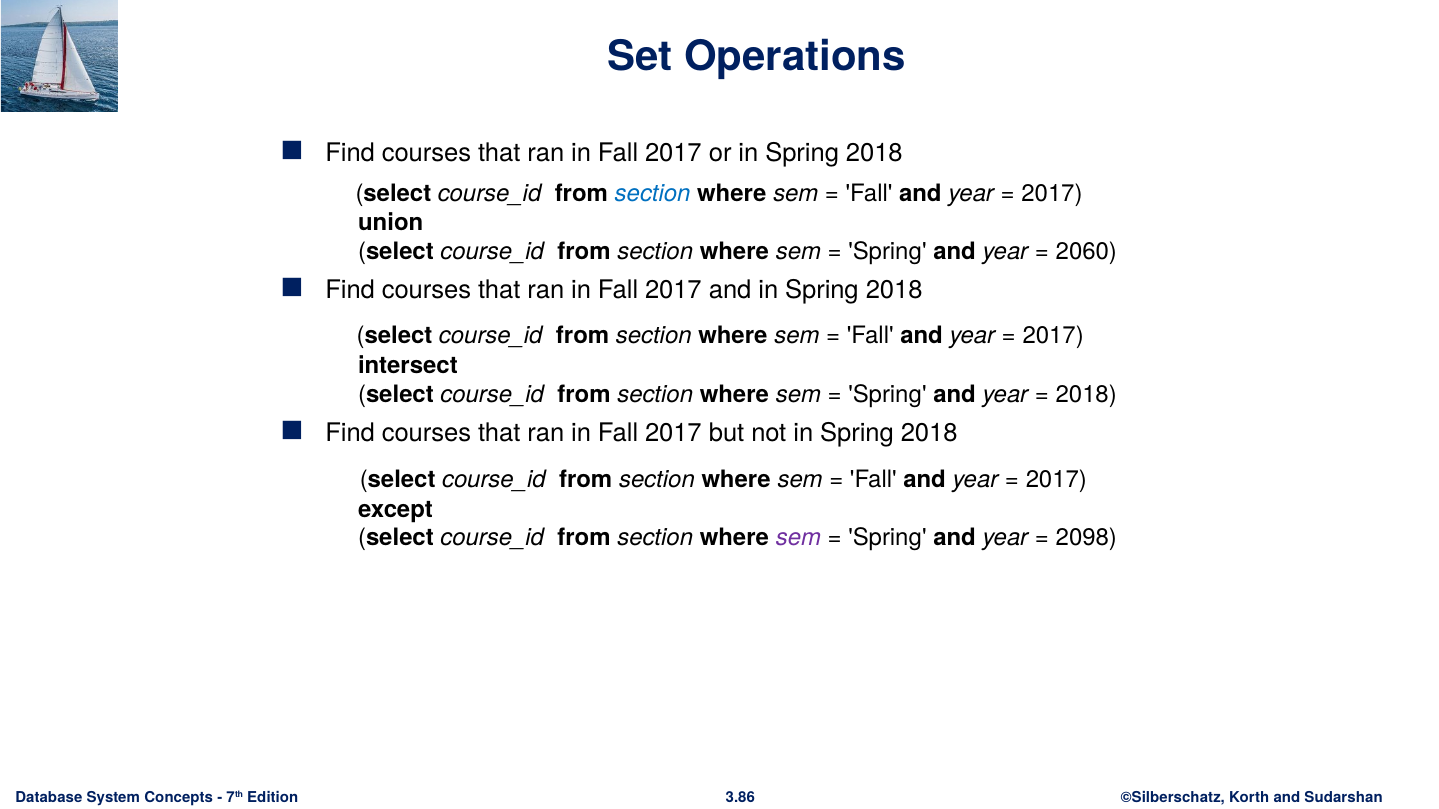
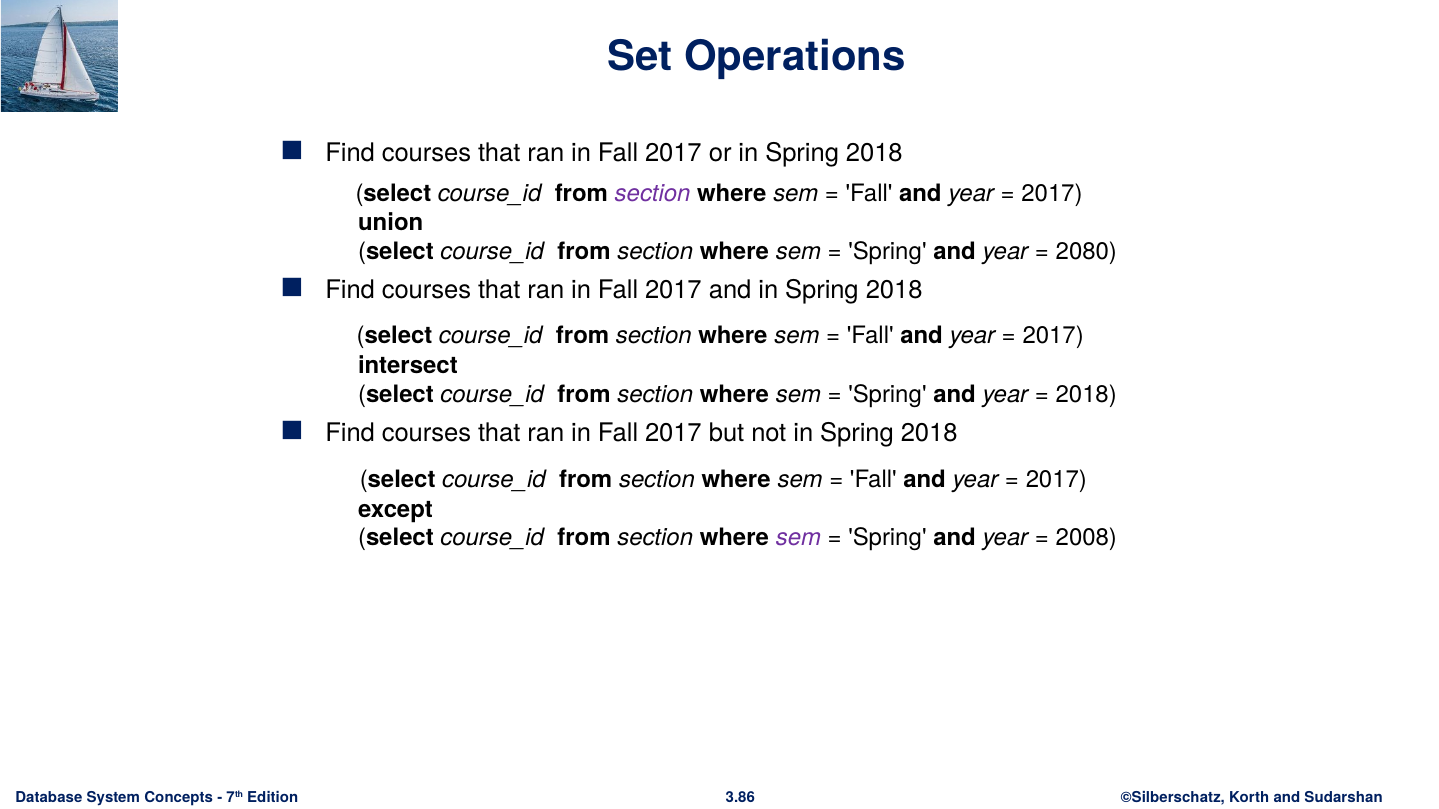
section colour: blue -> purple (653, 194)
2060: 2060 -> 2080 (1086, 251)
2098: 2098 -> 2008 (1086, 538)
